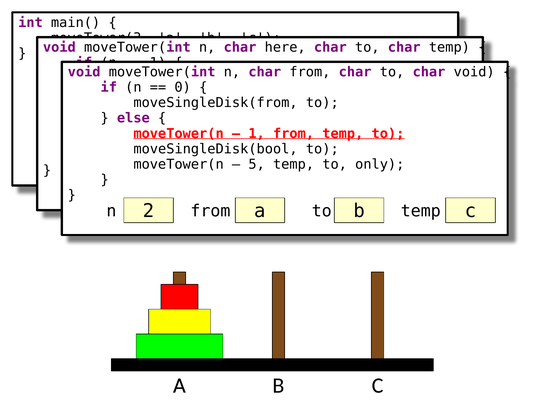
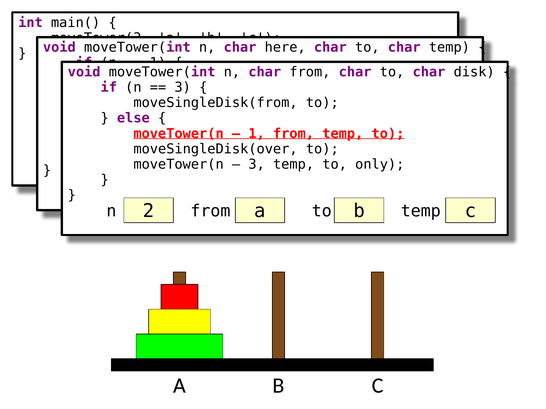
char void: void -> disk (474, 72)
0: 0 -> 3 (183, 87)
moveSingleDisk(bool: moveSingleDisk(bool -> moveSingleDisk(over (216, 149)
5: 5 -> 3 (257, 164)
